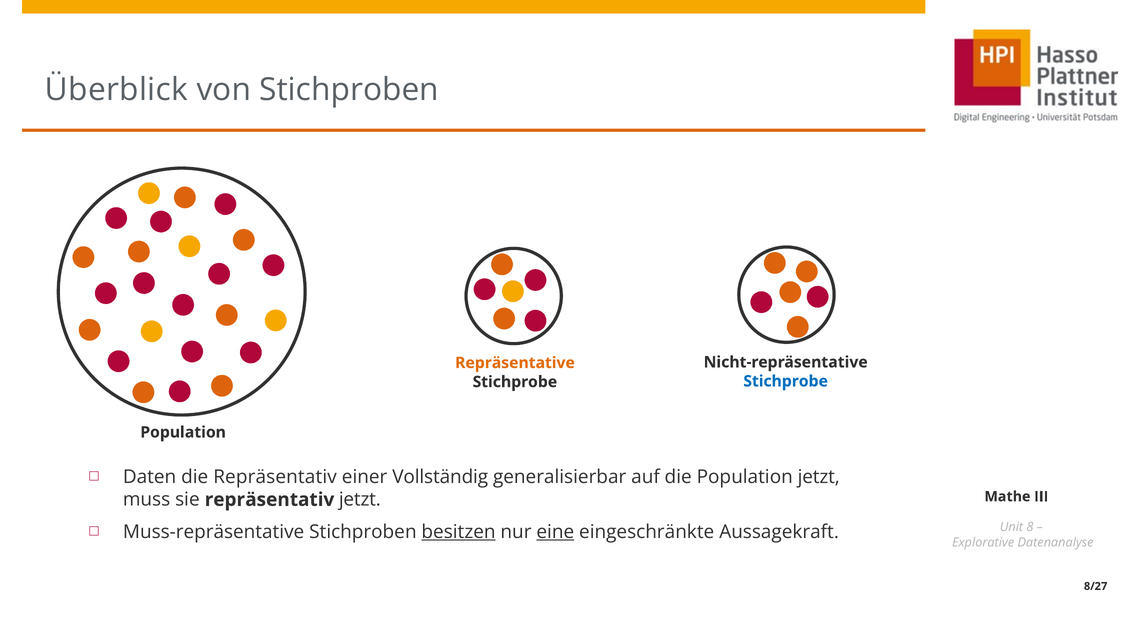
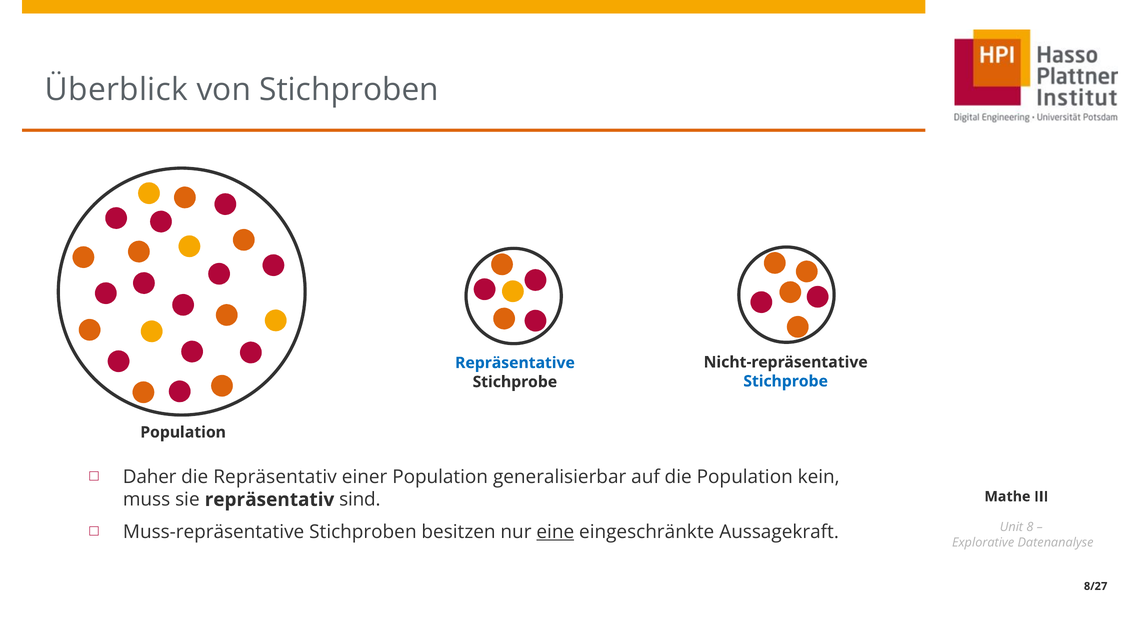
Repräsentative colour: orange -> blue (515, 363)
Daten: Daten -> Daher (150, 477)
einer Vollständig: Vollständig -> Population (440, 477)
Population jetzt: jetzt -> kein (819, 477)
repräsentativ jetzt: jetzt -> sind (360, 499)
besitzen underline: present -> none (459, 532)
